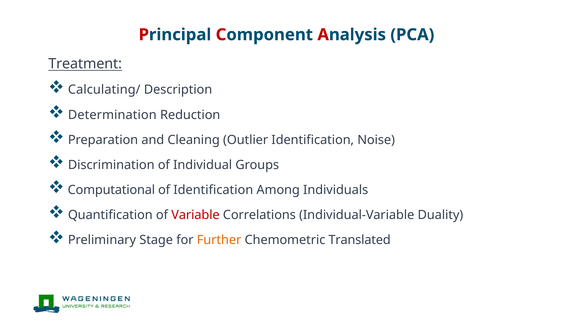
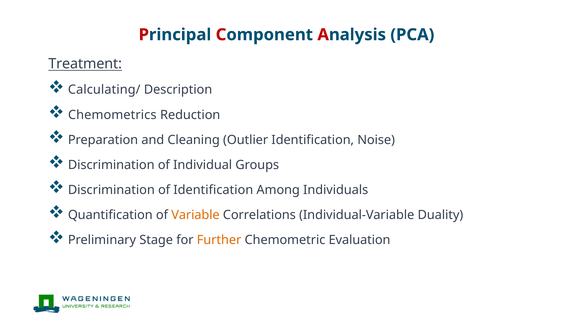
Determination: Determination -> Chemometrics (112, 115)
Computational: Computational -> Discrimination (111, 190)
Variable colour: red -> orange (195, 215)
Translated: Translated -> Evaluation (360, 240)
